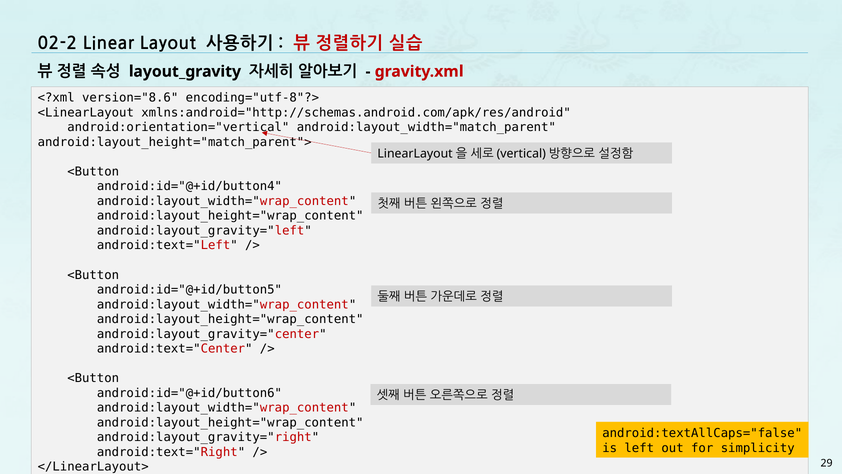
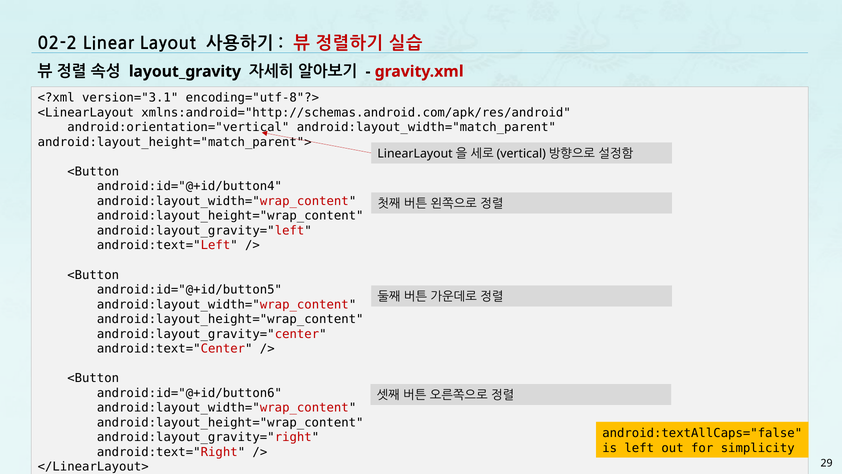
version="8.6: version="8.6 -> version="3.1 (130, 98)
